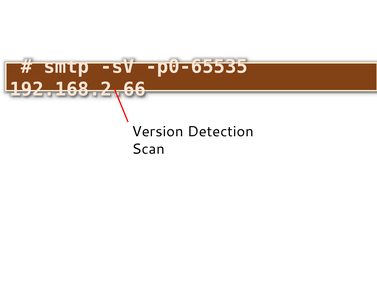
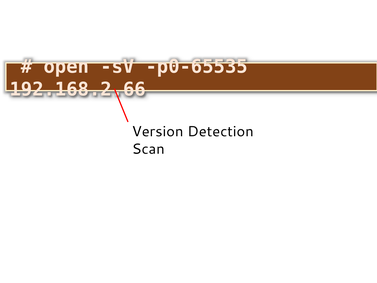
smtp: smtp -> open (66, 67)
